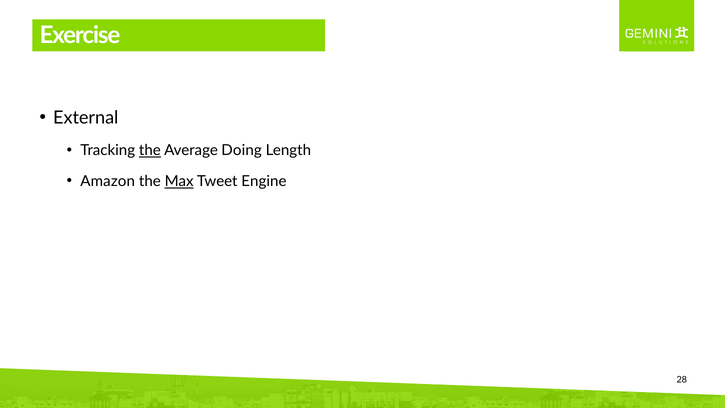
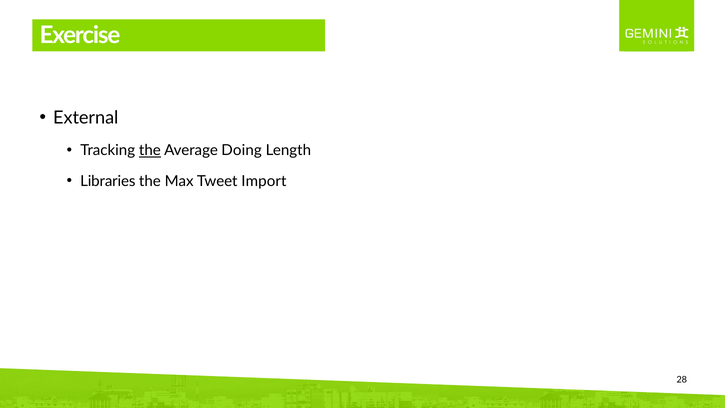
Amazon: Amazon -> Libraries (108, 181)
Max underline: present -> none (179, 181)
Engine: Engine -> Import (264, 181)
